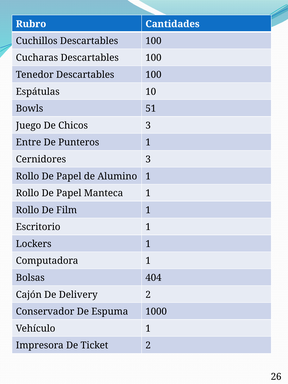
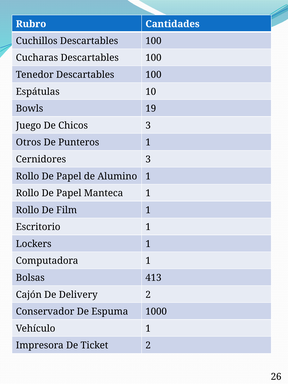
51: 51 -> 19 (151, 109)
Entre: Entre -> Otros (28, 142)
404: 404 -> 413 (153, 278)
